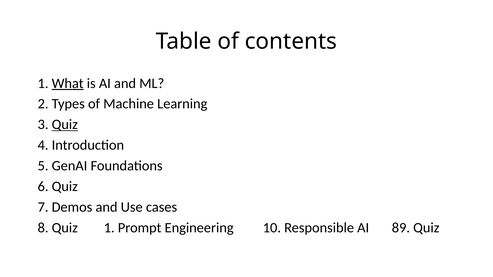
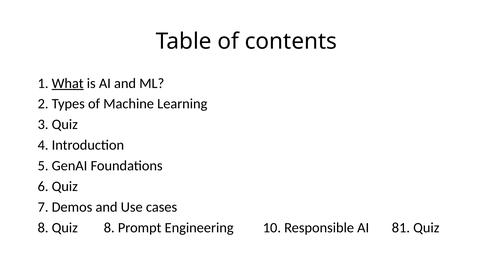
Quiz underline: present -> none (65, 125)
Quiz 1: 1 -> 8 (109, 228)
89: 89 -> 81 (401, 228)
